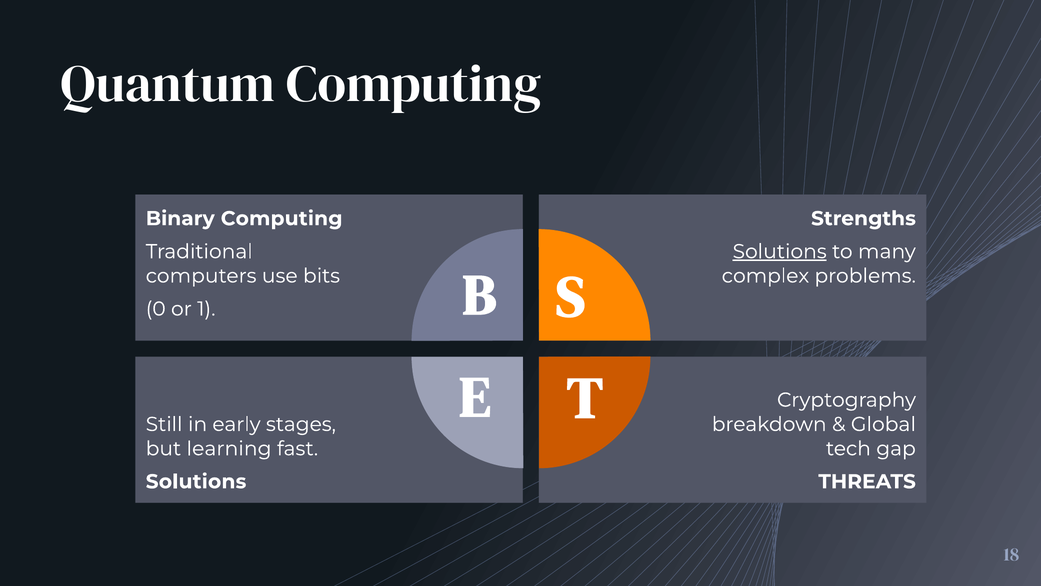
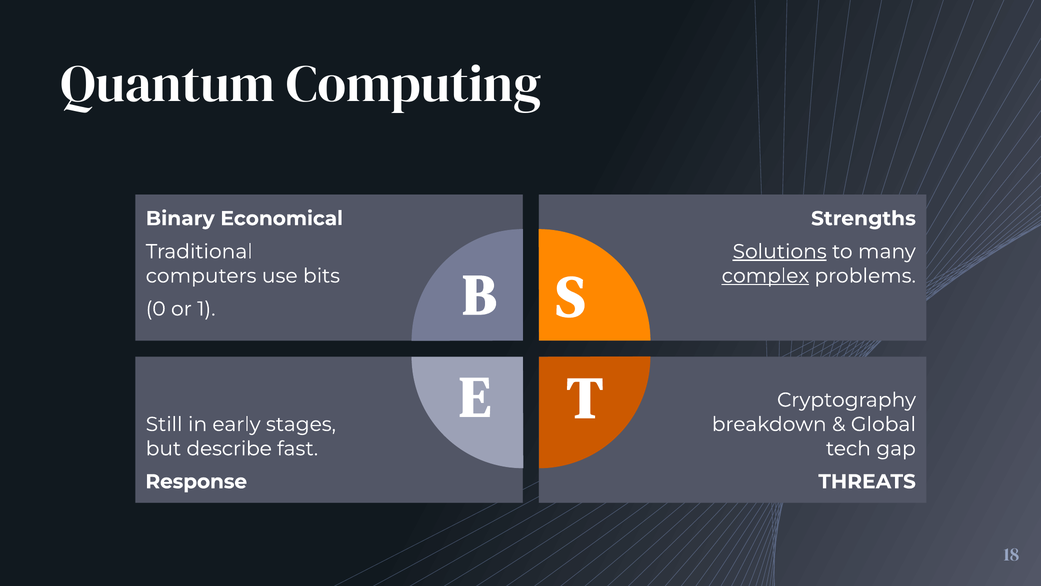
Binary Computing: Computing -> Economical (282, 218)
complex underline: none -> present (765, 276)
learning: learning -> describe (229, 448)
Solutions: Solutions -> Response (196, 481)
